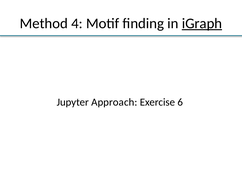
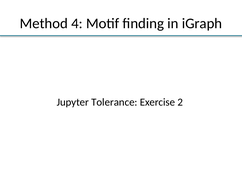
iGraph underline: present -> none (202, 23)
Approach: Approach -> Tolerance (114, 102)
6: 6 -> 2 (180, 102)
